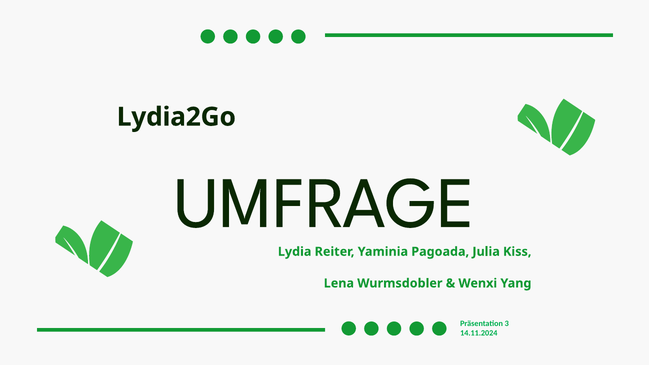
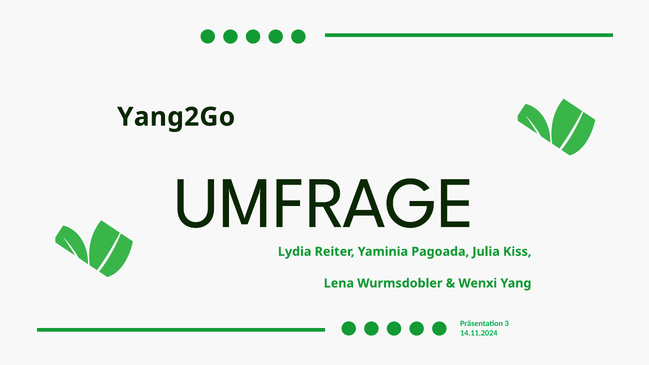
Lydia2Go: Lydia2Go -> Yang2Go (176, 117)
